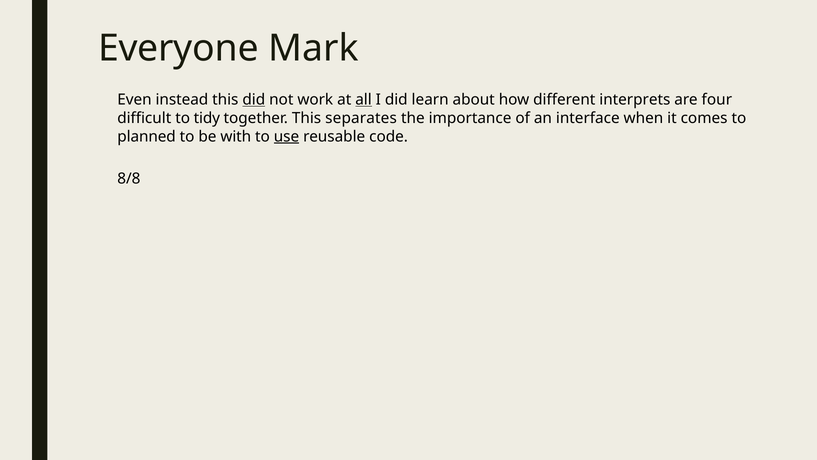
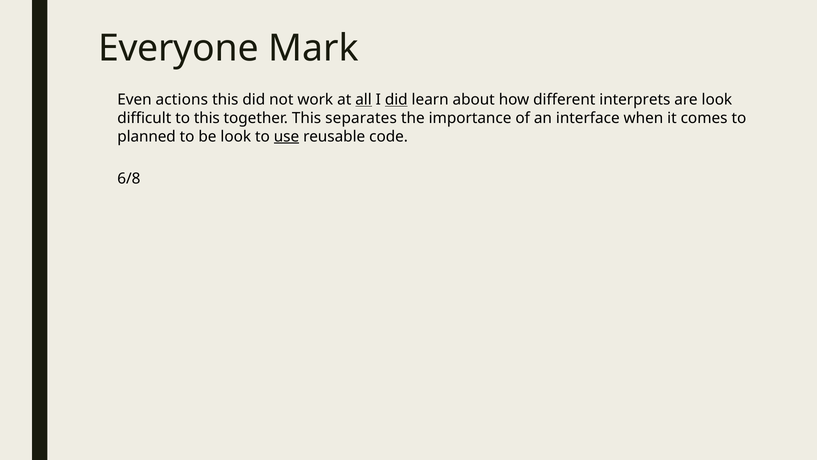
instead: instead -> actions (182, 100)
did underline: present -> none (254, 100)
did underline: none -> present (396, 100)
are four: four -> look (717, 100)
to tidy: tidy -> this (207, 118)
be with: with -> look (236, 136)
8/8: 8/8 -> 6/8 (129, 179)
